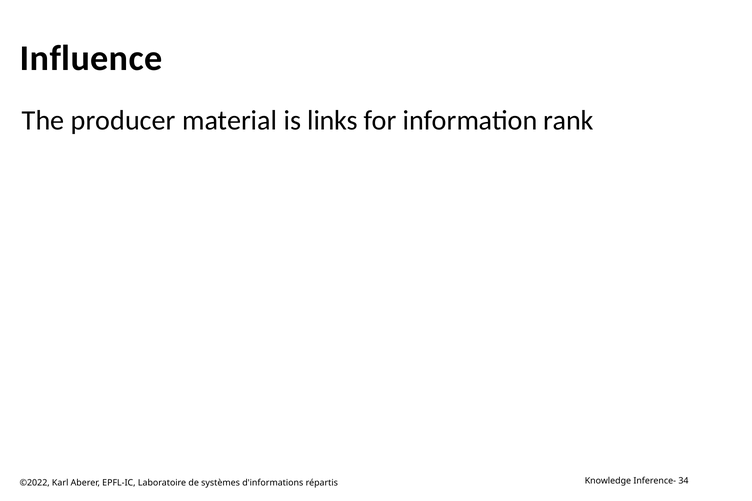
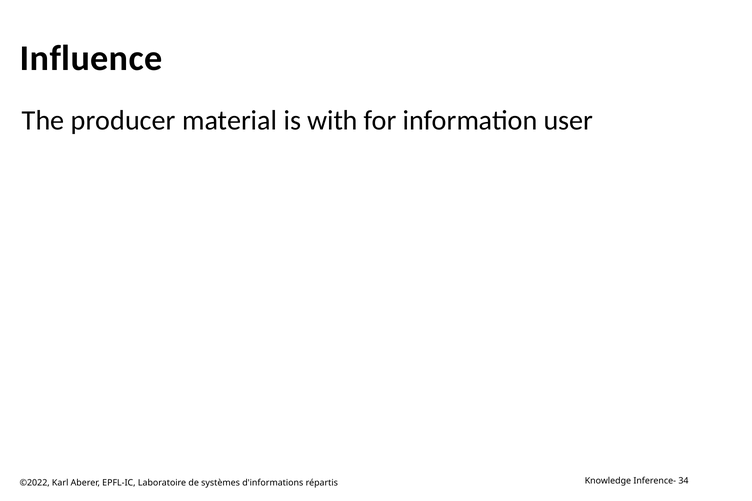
links: links -> with (333, 121)
rank: rank -> user (568, 121)
